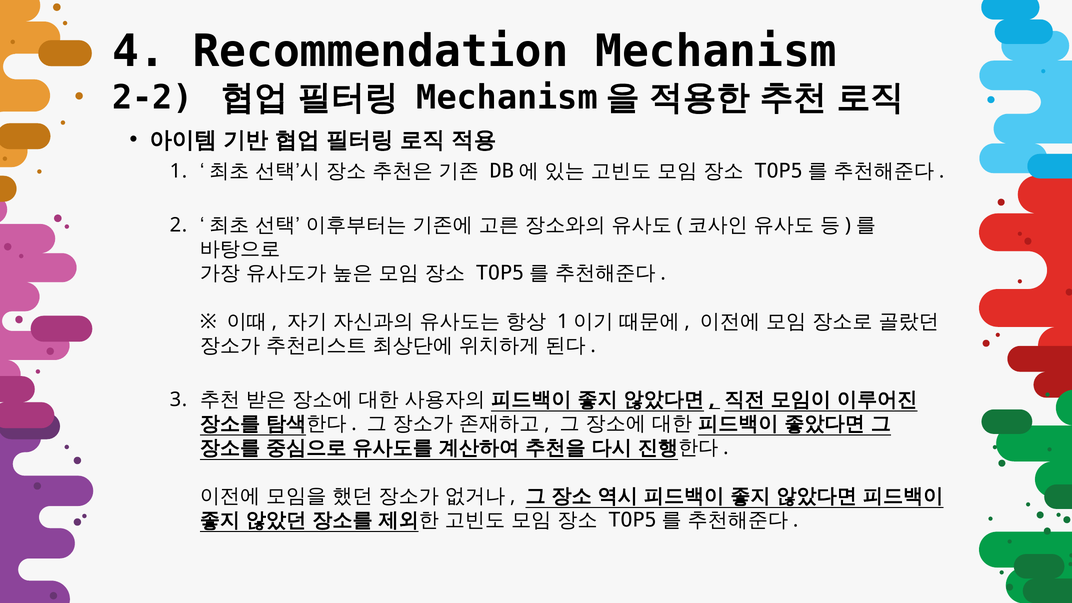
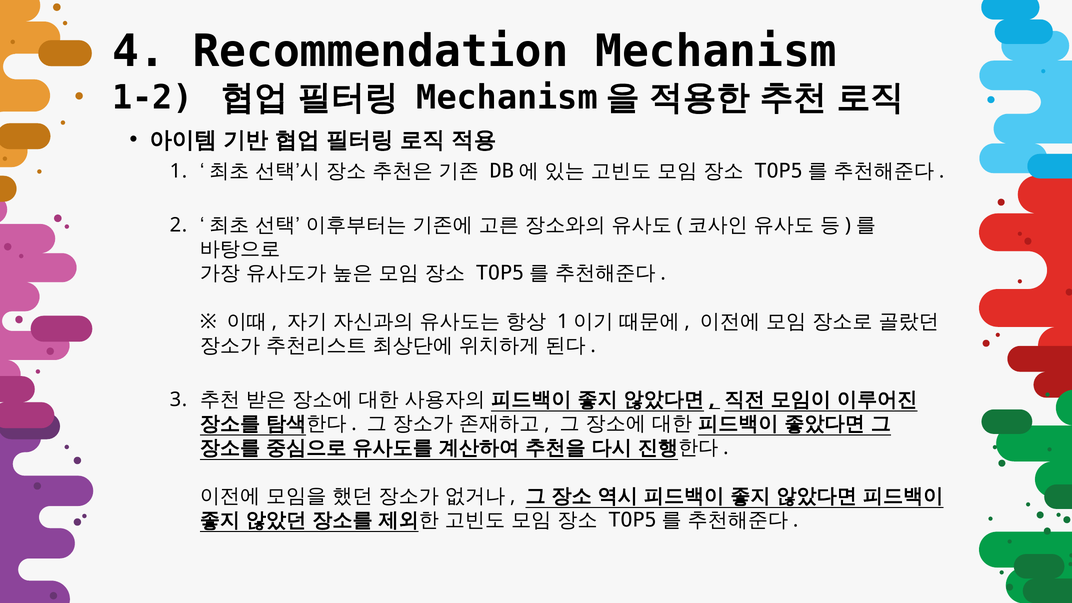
2-2: 2-2 -> 1-2 (152, 98)
